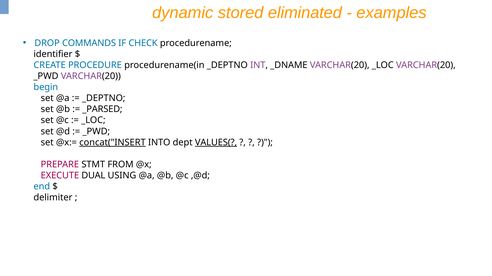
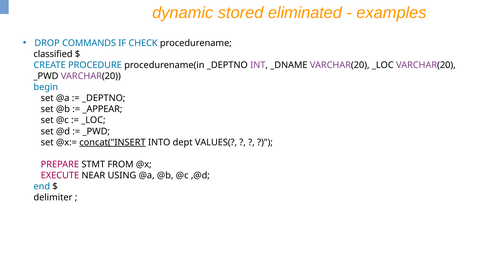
identifier: identifier -> classified (53, 54)
_PARSED: _PARSED -> _APPEAR (102, 110)
VALUES( underline: present -> none (216, 143)
DUAL: DUAL -> NEAR (93, 176)
